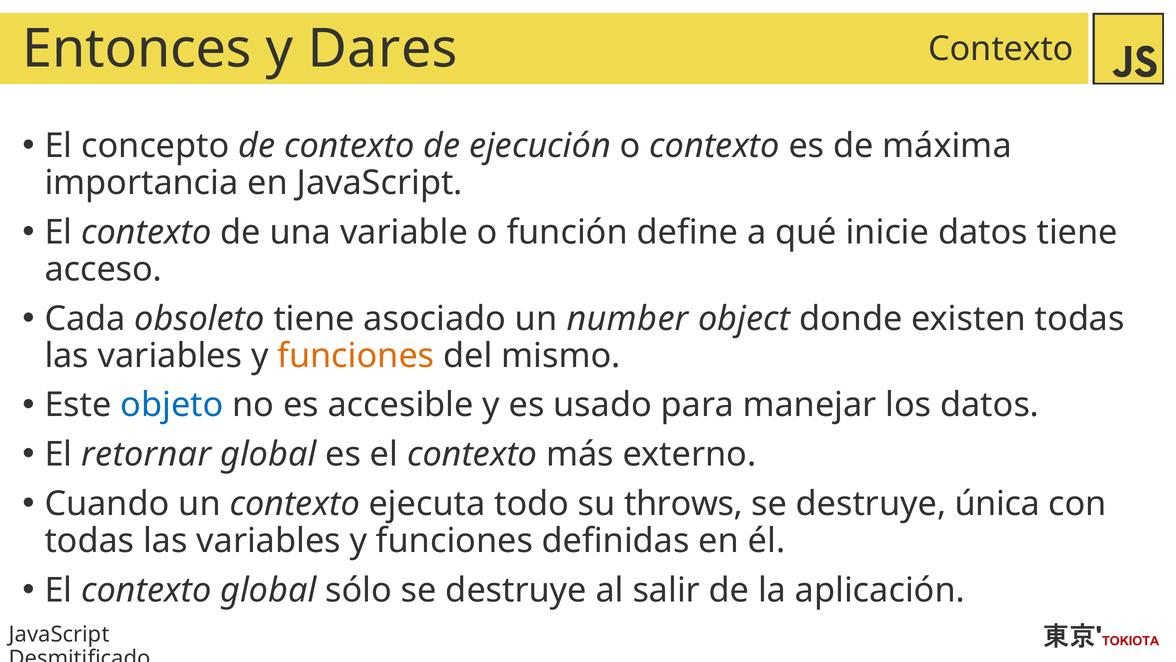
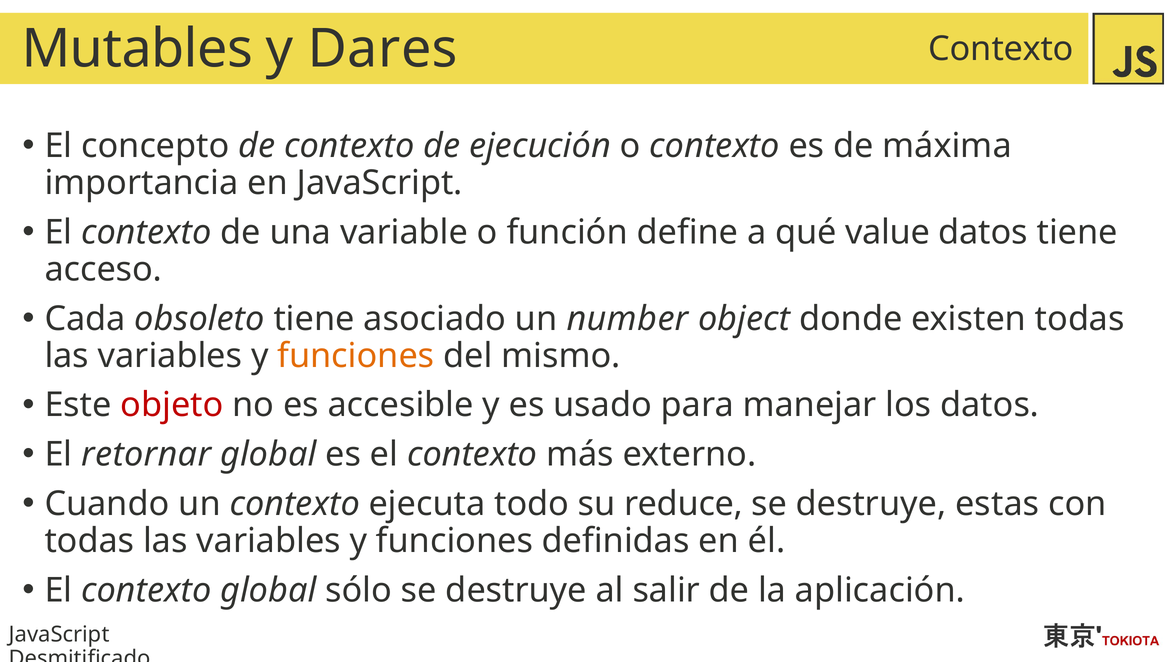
Entonces: Entonces -> Mutables (137, 49)
inicie: inicie -> value (888, 232)
objeto colour: blue -> red (172, 405)
throws: throws -> reduce (684, 503)
única: única -> estas (997, 503)
